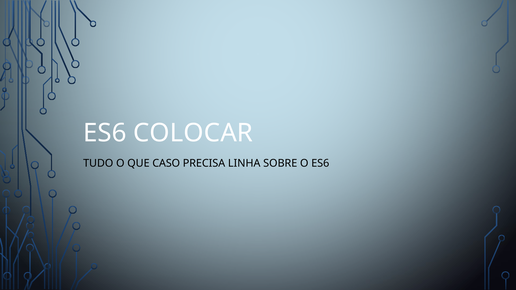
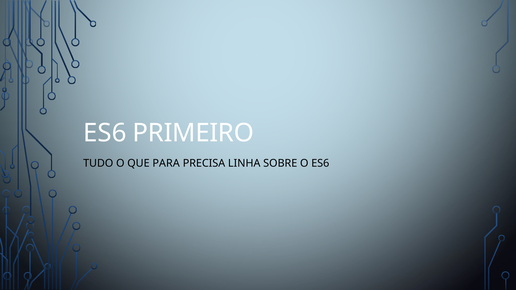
COLOCAR: COLOCAR -> PRIMEIRO (193, 133)
CASO: CASO -> PARA (166, 164)
